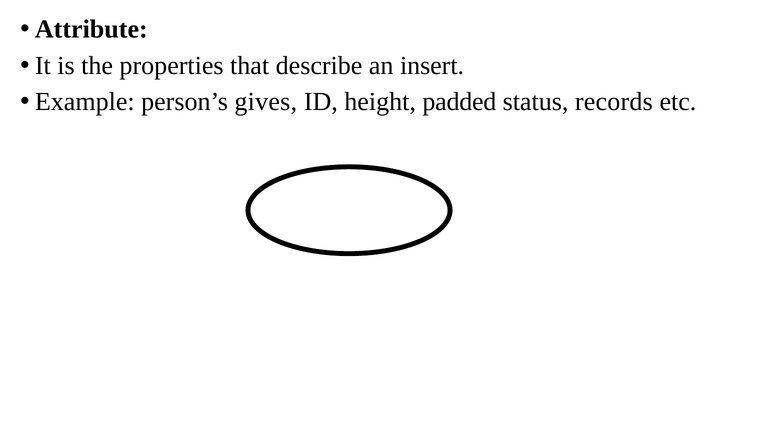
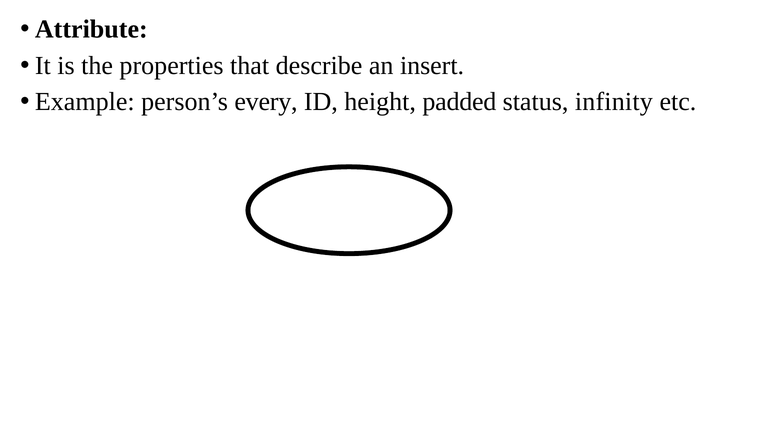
gives: gives -> every (266, 102)
records: records -> infinity (614, 102)
